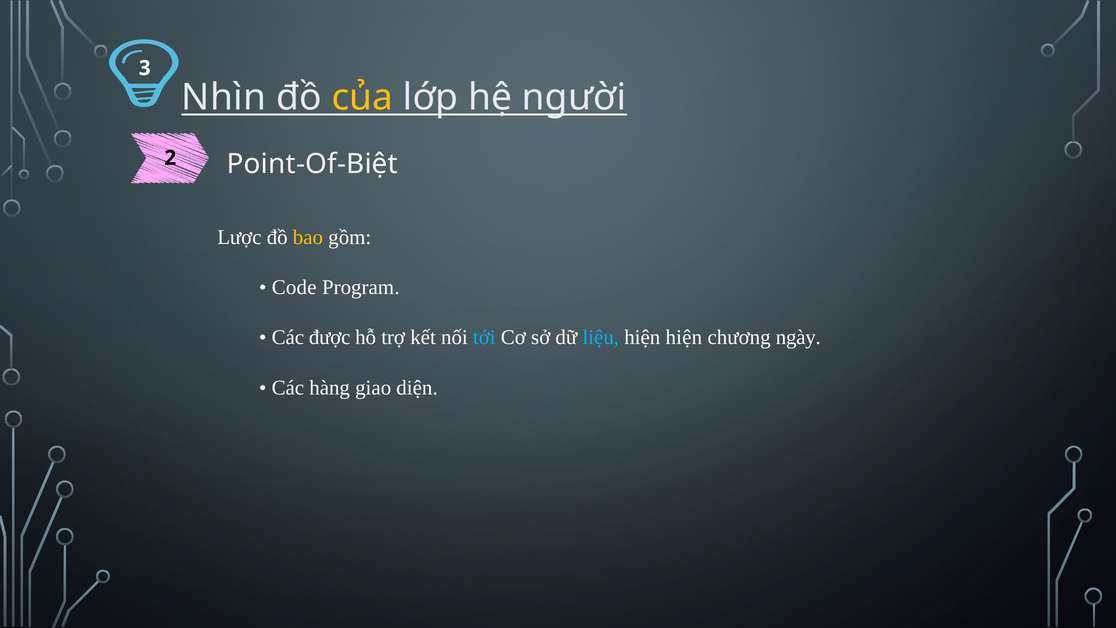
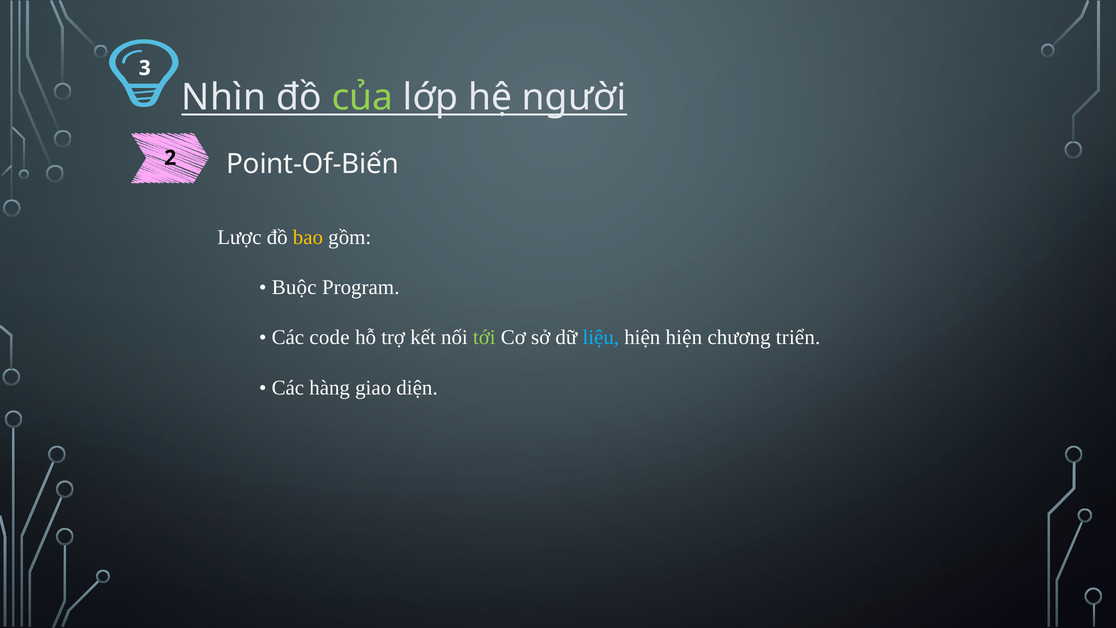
của colour: yellow -> light green (362, 97)
Point-Of-Biệt: Point-Of-Biệt -> Point-Of-Biến (313, 164)
Code: Code -> Buộc (294, 287)
được: được -> code (329, 337)
tới colour: light blue -> light green (484, 337)
ngày: ngày -> triển (798, 337)
